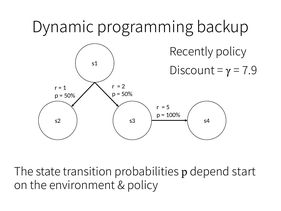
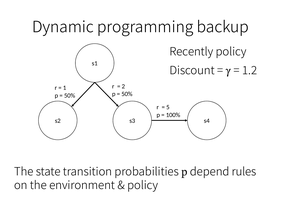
7.9: 7.9 -> 1.2 (250, 70)
start: start -> rules (244, 172)
